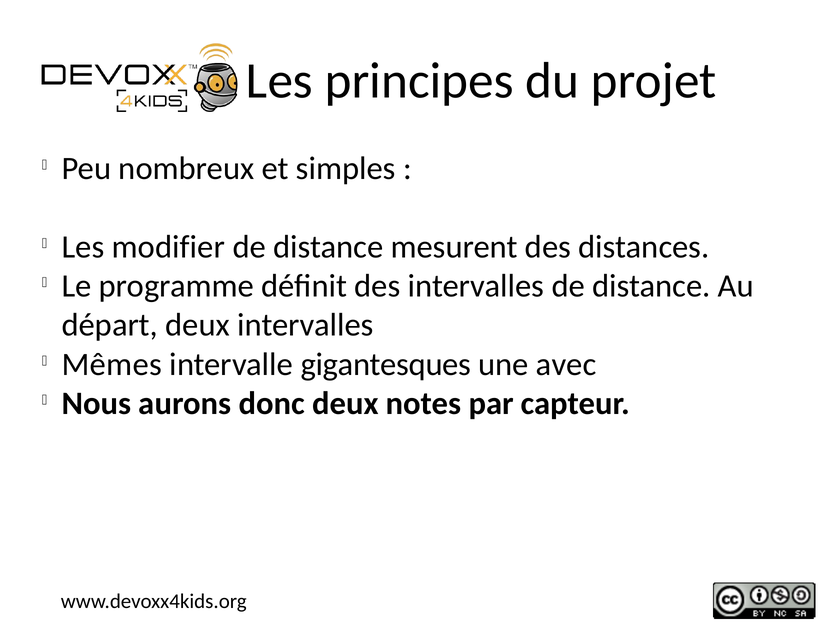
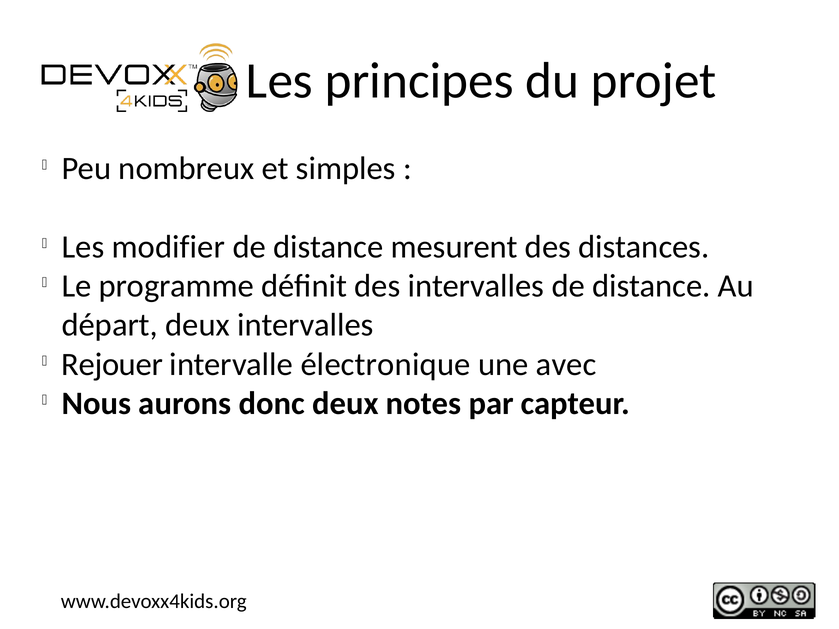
Mêmes: Mêmes -> Rejouer (112, 365)
gigantesques: gigantesques -> électronique (386, 365)
